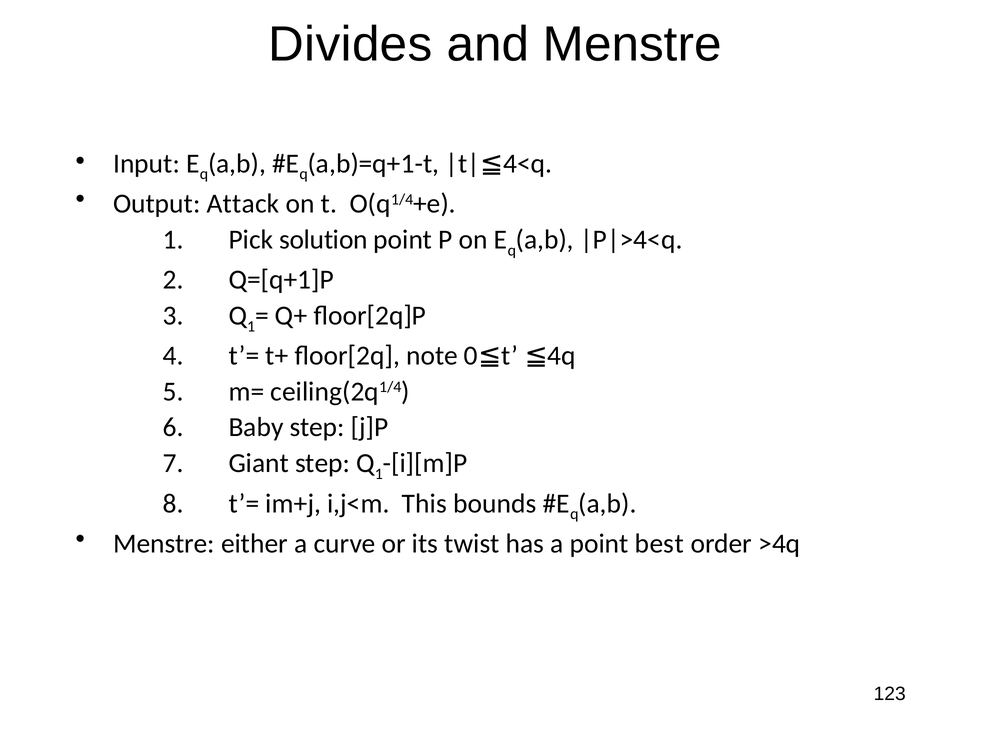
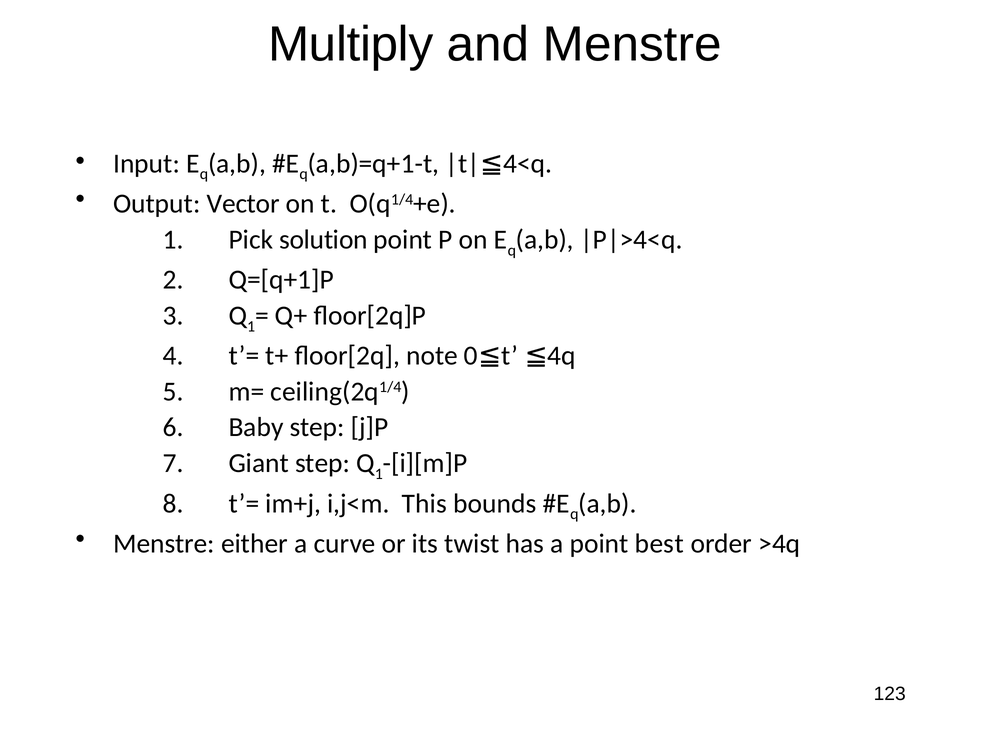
Divides: Divides -> Multiply (351, 45)
Attack: Attack -> Vector (243, 204)
